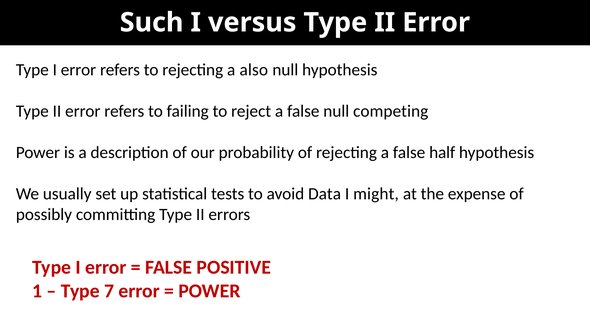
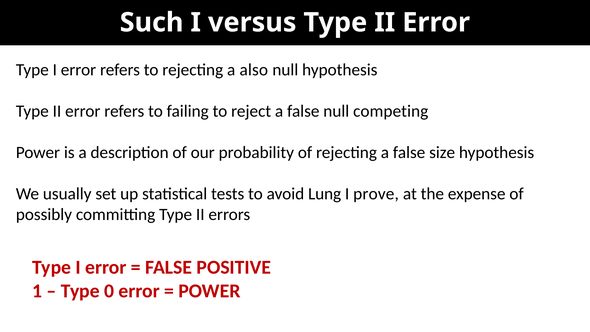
half: half -> size (442, 153)
Data: Data -> Lung (325, 194)
might: might -> prove (376, 194)
7: 7 -> 0 (109, 291)
